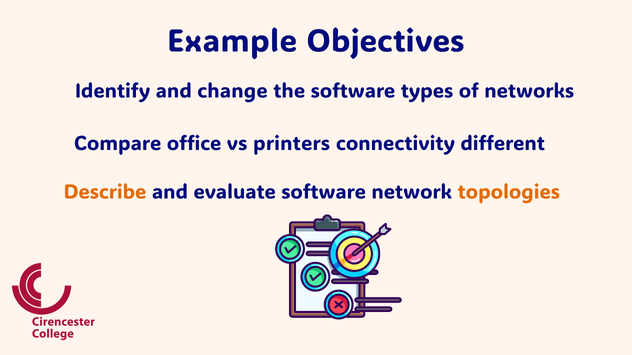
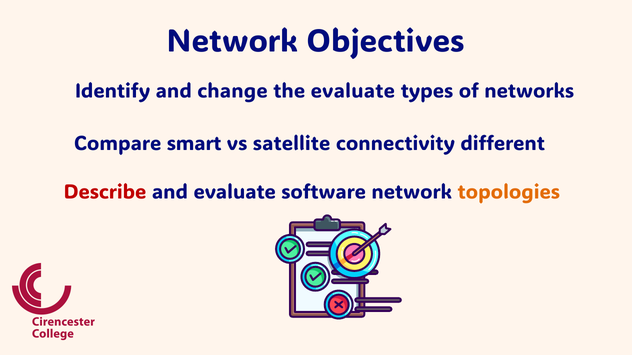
Example: Example -> Network (233, 41)
the software: software -> evaluate (353, 91)
office: office -> smart (194, 144)
printers: printers -> satellite (292, 144)
Describe colour: orange -> red (105, 192)
